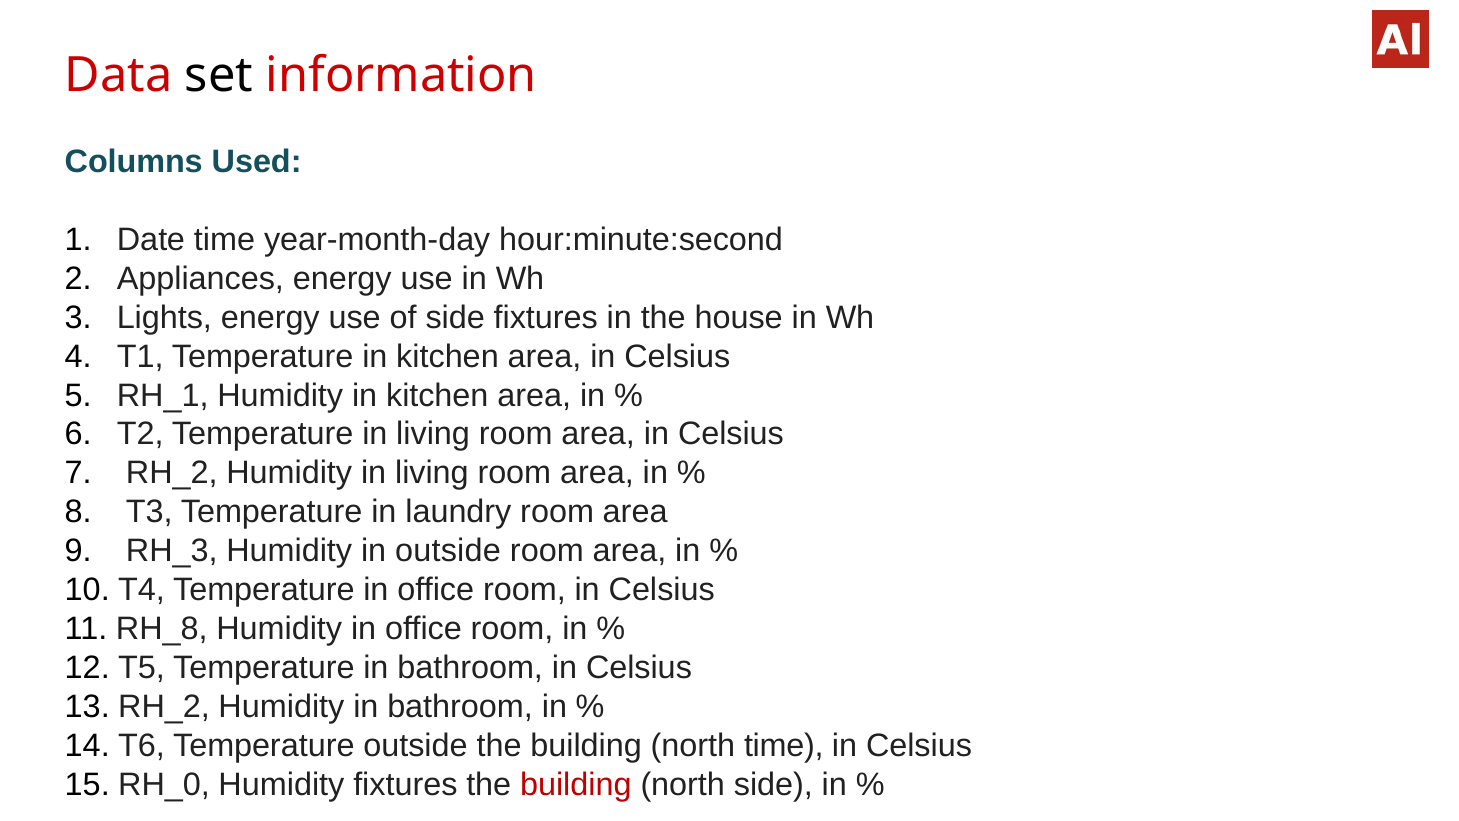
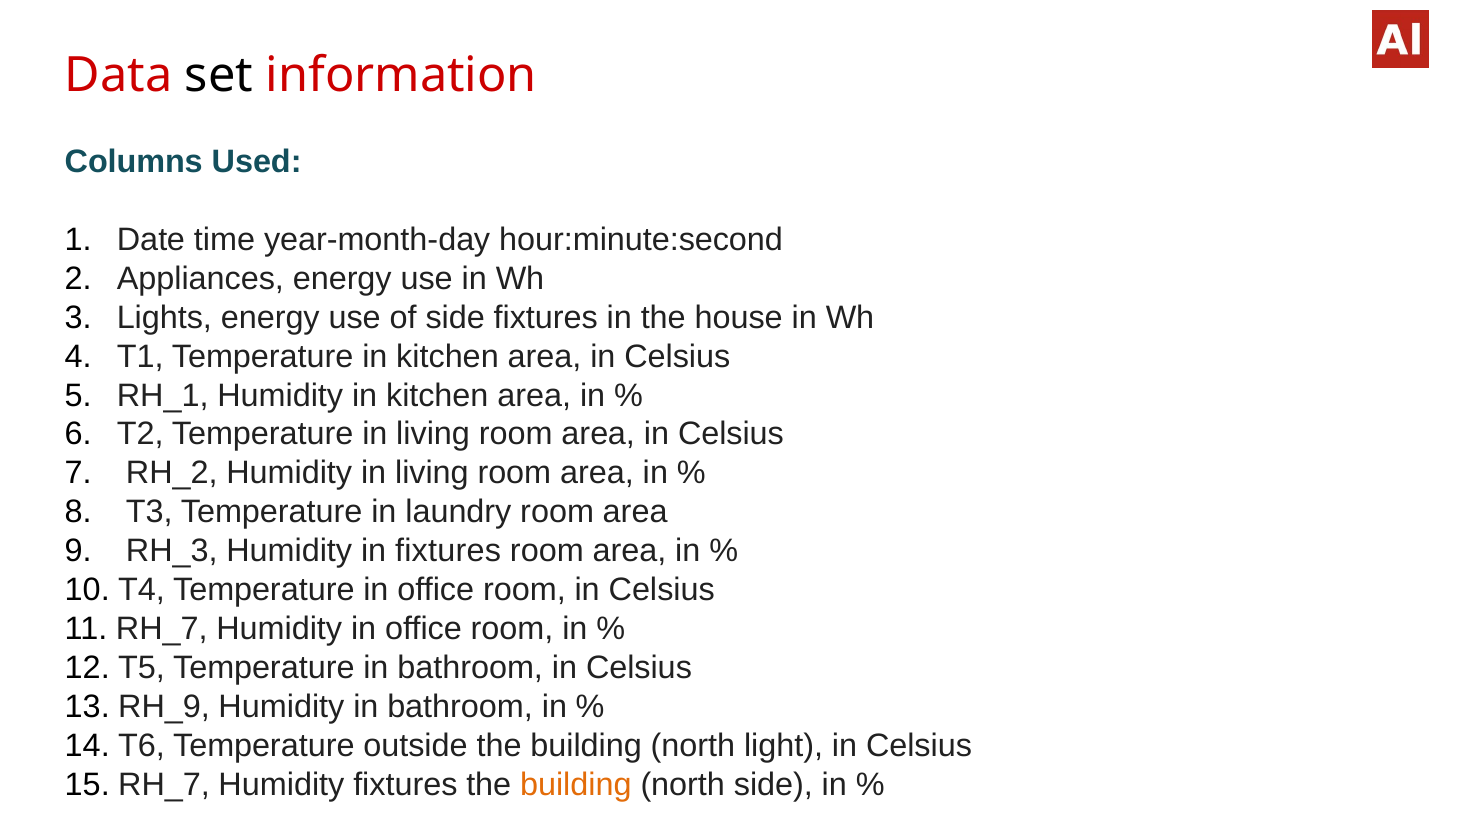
in outside: outside -> fixtures (448, 551)
RH_8: RH_8 -> RH_7 (162, 629)
RH_2: RH_2 -> RH_9 (164, 706)
north time: time -> light (784, 745)
RH_0: RH_0 -> RH_7 (164, 784)
building colour: red -> orange (576, 784)
